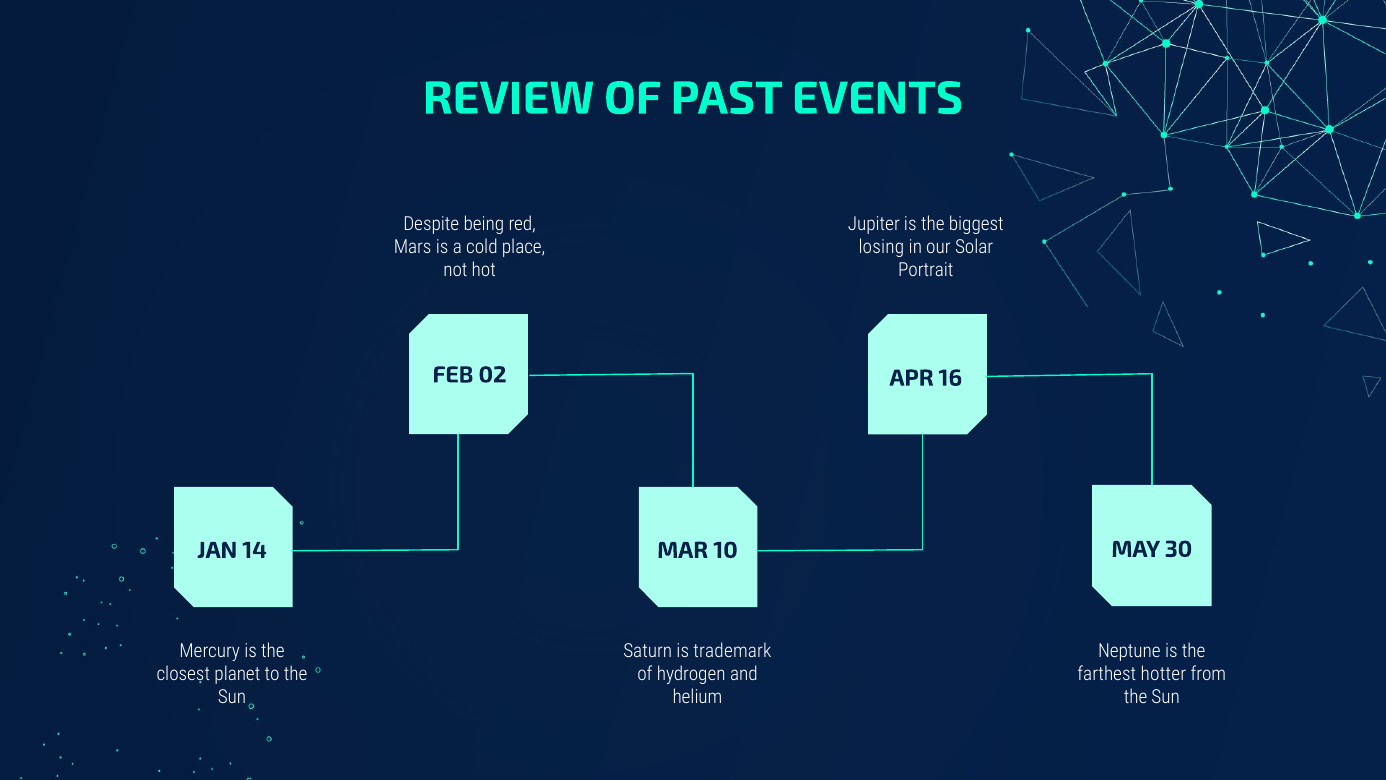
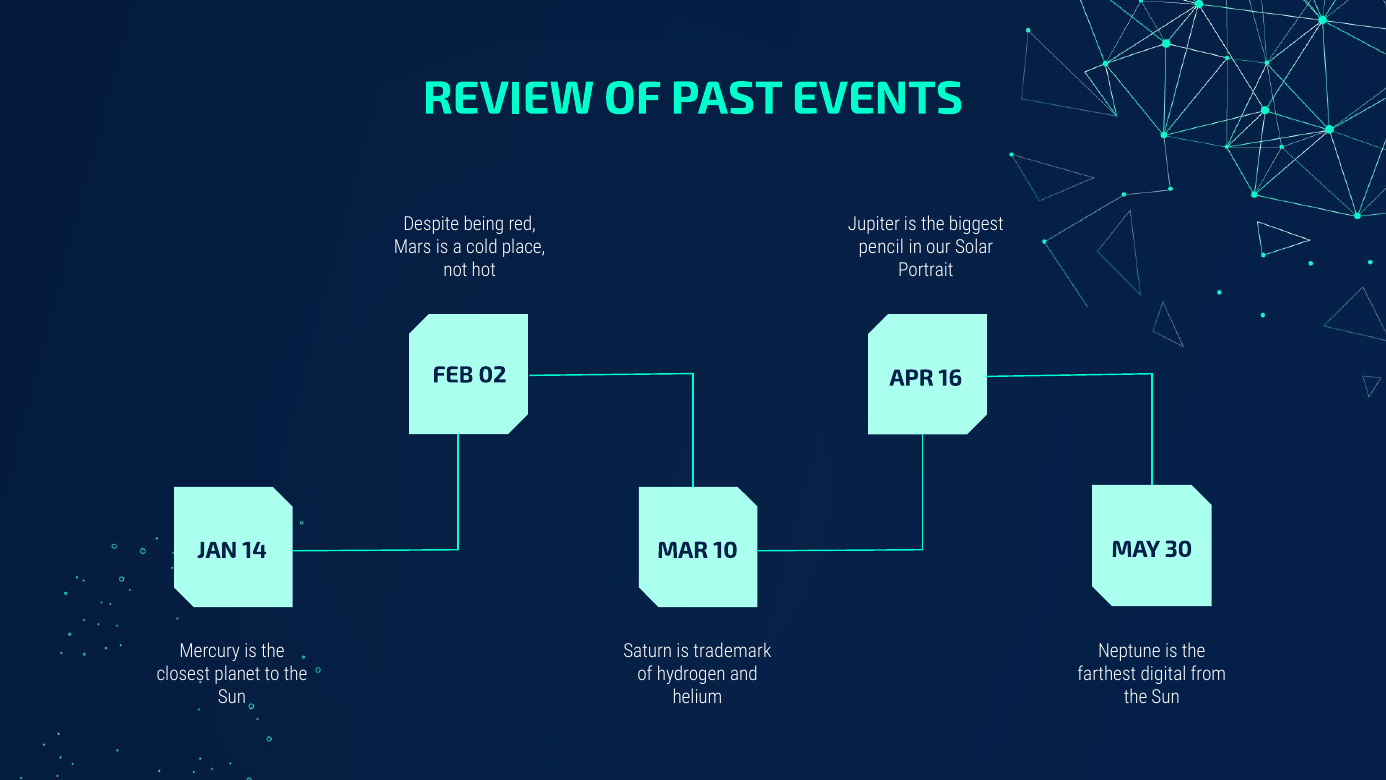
losing: losing -> pencil (881, 247)
hotter: hotter -> digital (1163, 674)
